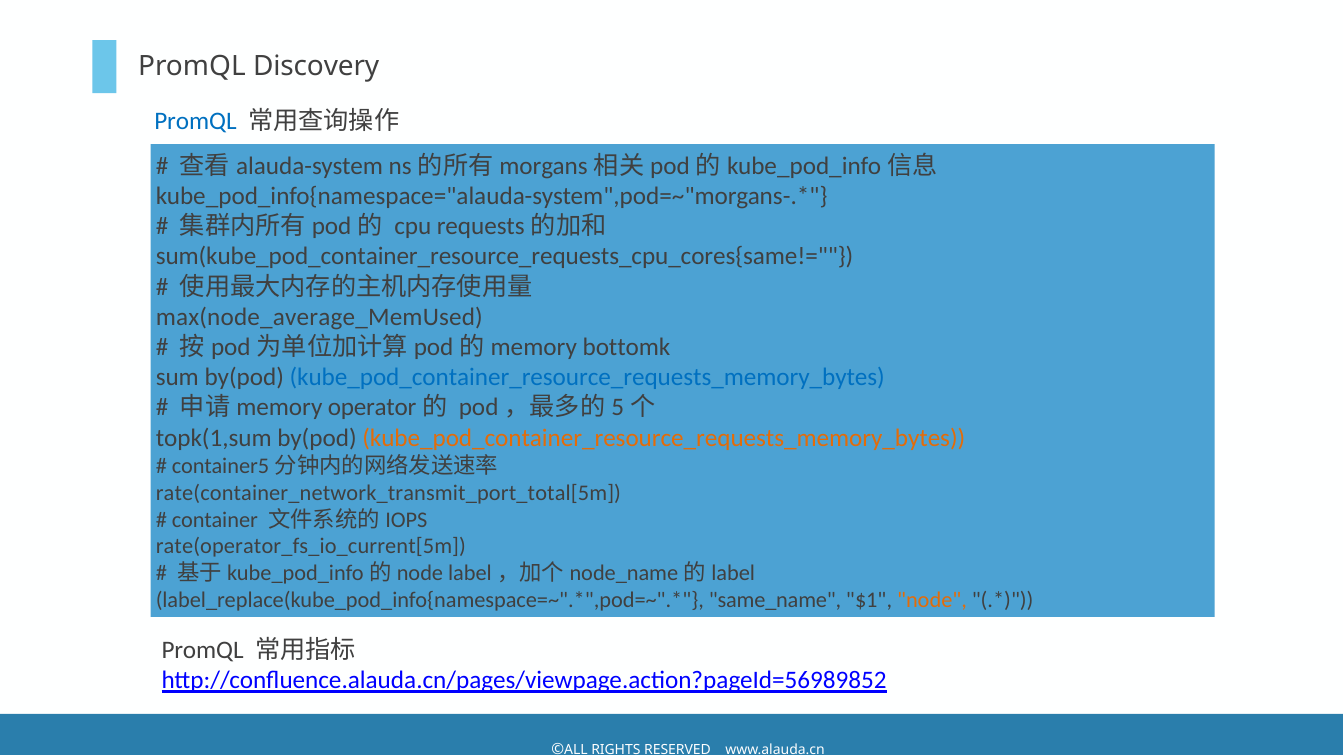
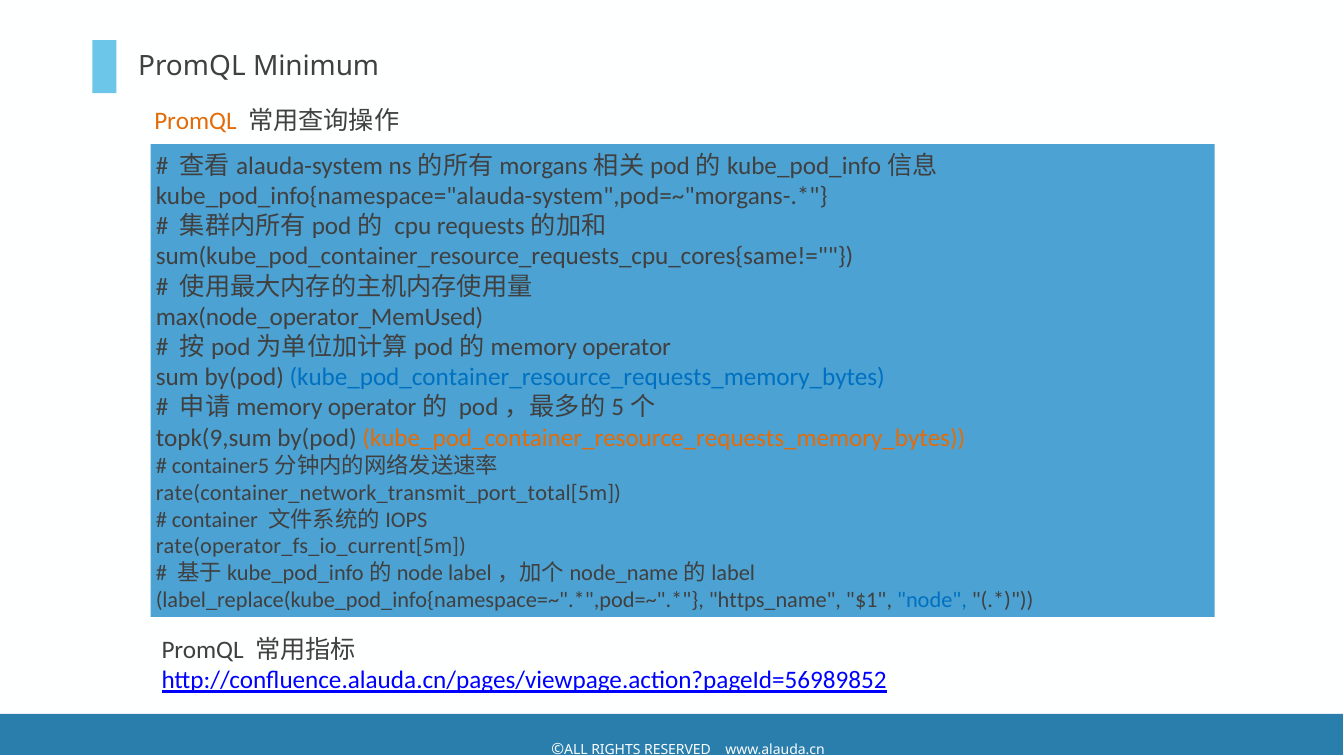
Discovery: Discovery -> Minimum (316, 67)
PromQL colour: blue -> orange (195, 121)
max(node_average_MemUsed: max(node_average_MemUsed -> max(node_operator_MemUsed (320, 317)
bottomk: bottomk -> operator (627, 347)
topk(1,sum: topk(1,sum -> topk(9,sum (214, 438)
same_name: same_name -> https_name (775, 601)
node colour: orange -> blue (932, 601)
